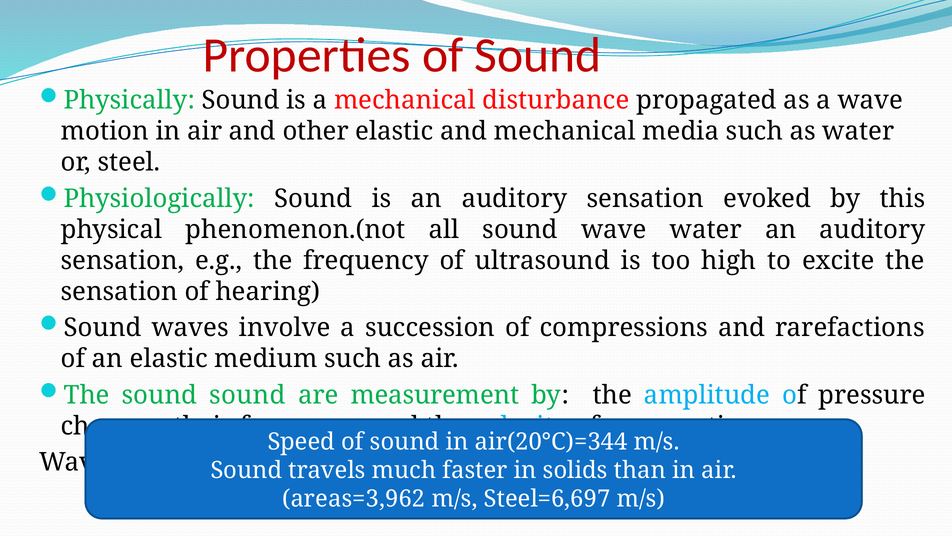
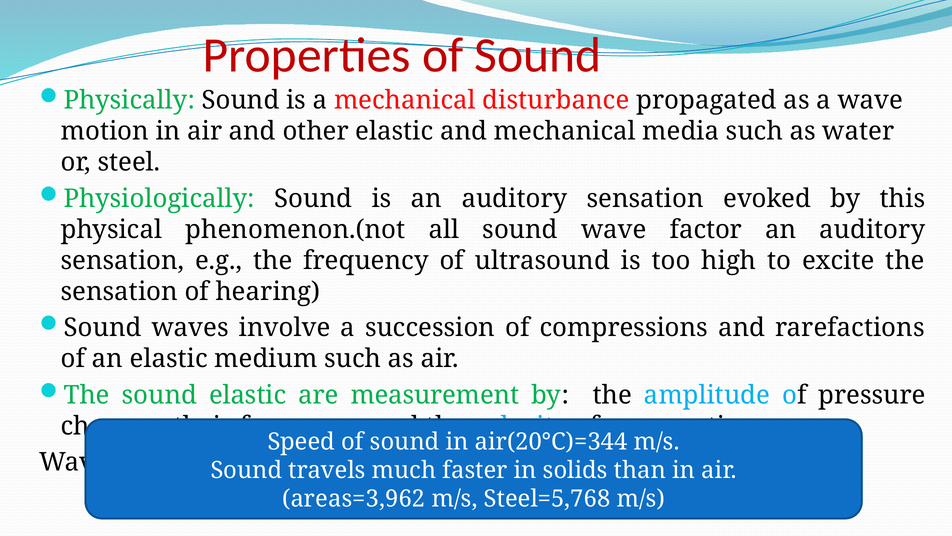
wave water: water -> factor (706, 229)
sound sound: sound -> elastic (248, 395)
Steel=6,697: Steel=6,697 -> Steel=5,768 (547, 499)
